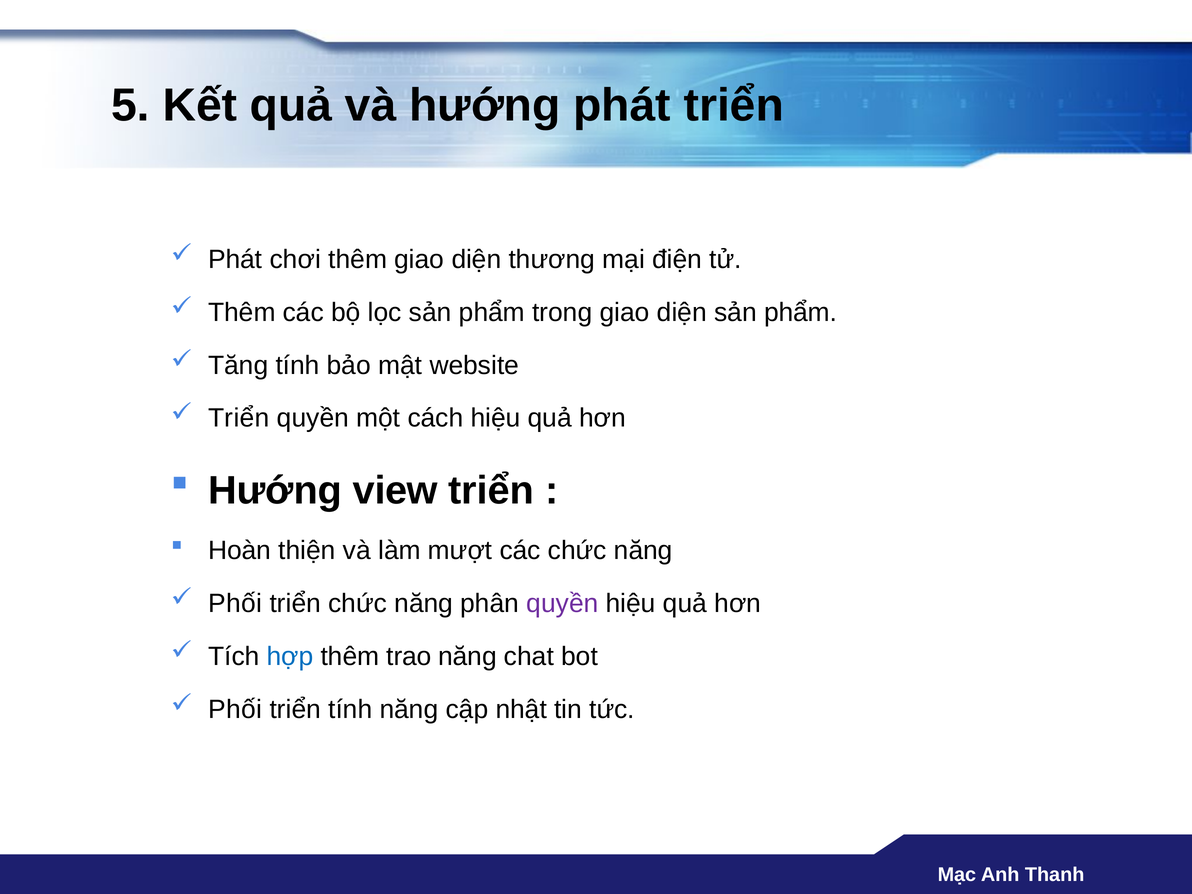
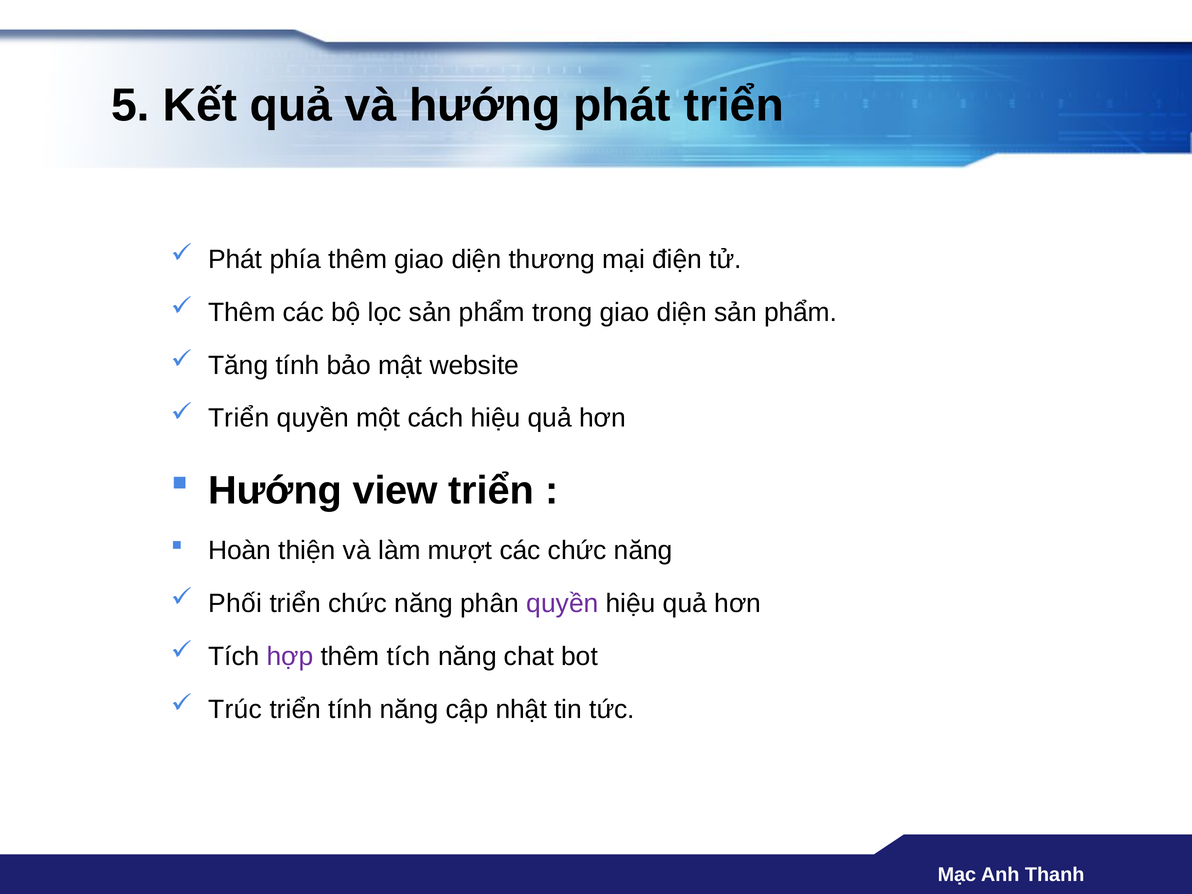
chơi: chơi -> phía (295, 259)
hợp colour: blue -> purple (290, 656)
thêm trao: trao -> tích (409, 656)
Phối: Phối -> Trúc (235, 709)
